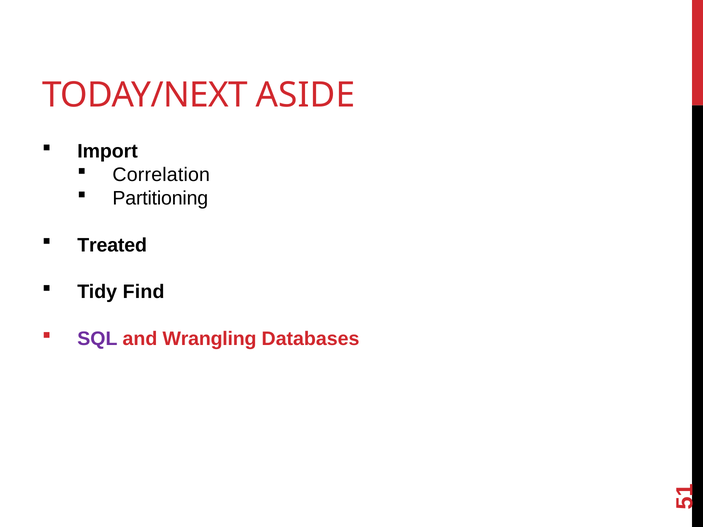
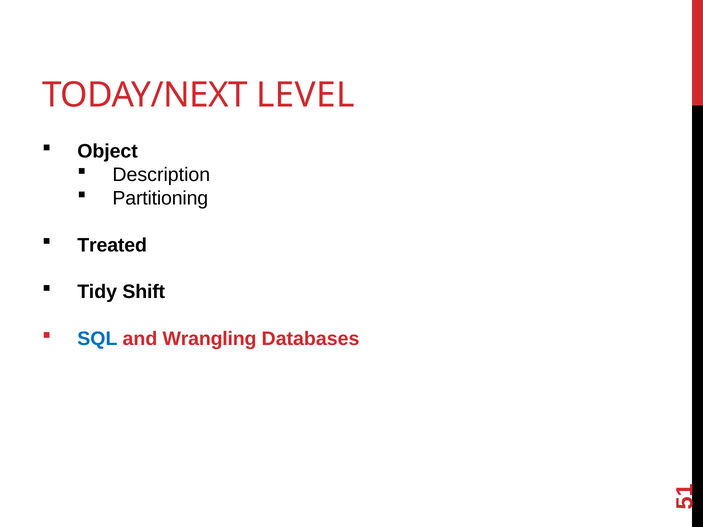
ASIDE: ASIDE -> LEVEL (305, 95)
Import: Import -> Object (108, 151)
Correlation: Correlation -> Description (161, 175)
Find: Find -> Shift (144, 292)
SQL colour: purple -> blue (97, 339)
